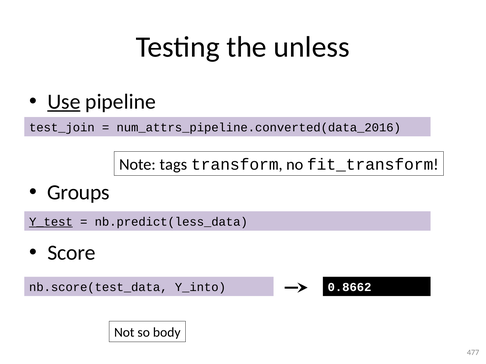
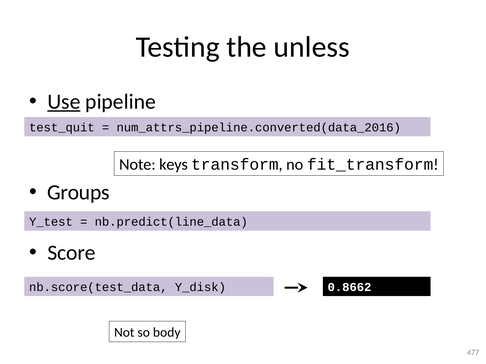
test_join: test_join -> test_quit (62, 128)
tags: tags -> keys (173, 165)
Y_test underline: present -> none (51, 222)
nb.predict(less_data: nb.predict(less_data -> nb.predict(line_data (171, 222)
Y_into: Y_into -> Y_disk (200, 288)
